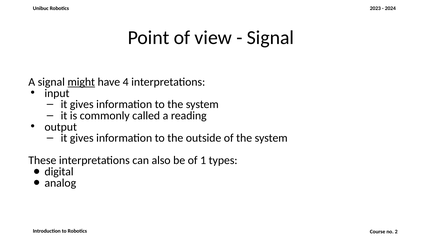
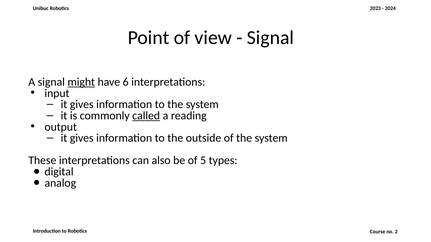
4: 4 -> 6 (126, 82)
called underline: none -> present (146, 116)
1: 1 -> 5 (203, 161)
